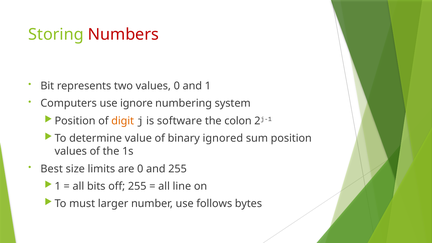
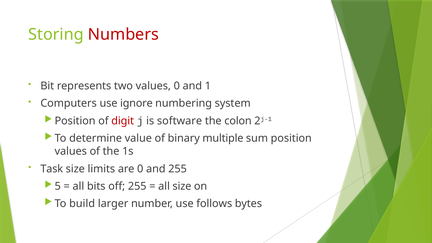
digit colour: orange -> red (123, 121)
ignored: ignored -> multiple (223, 138)
Best: Best -> Task (52, 169)
1: 1 -> 5 (58, 186)
all line: line -> size (182, 186)
must: must -> build (82, 204)
